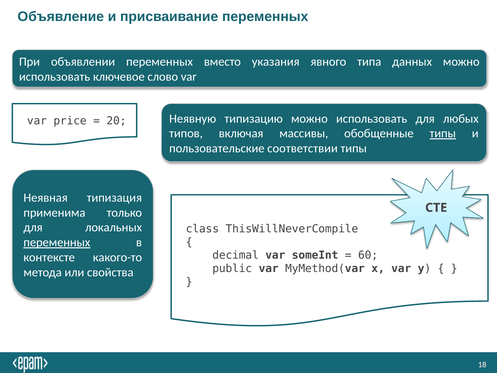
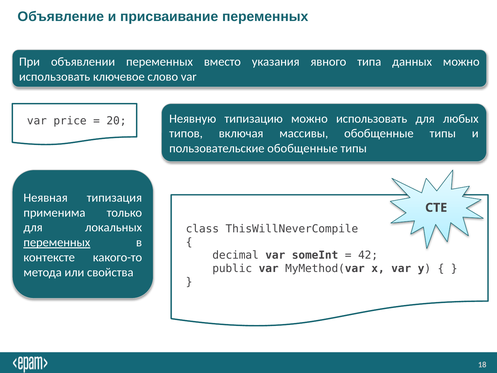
типы underline: present -> none (443, 133)
пользовательские соответствии: соответствии -> обобщенные (302, 148)
60: 60 -> 42 (368, 255)
